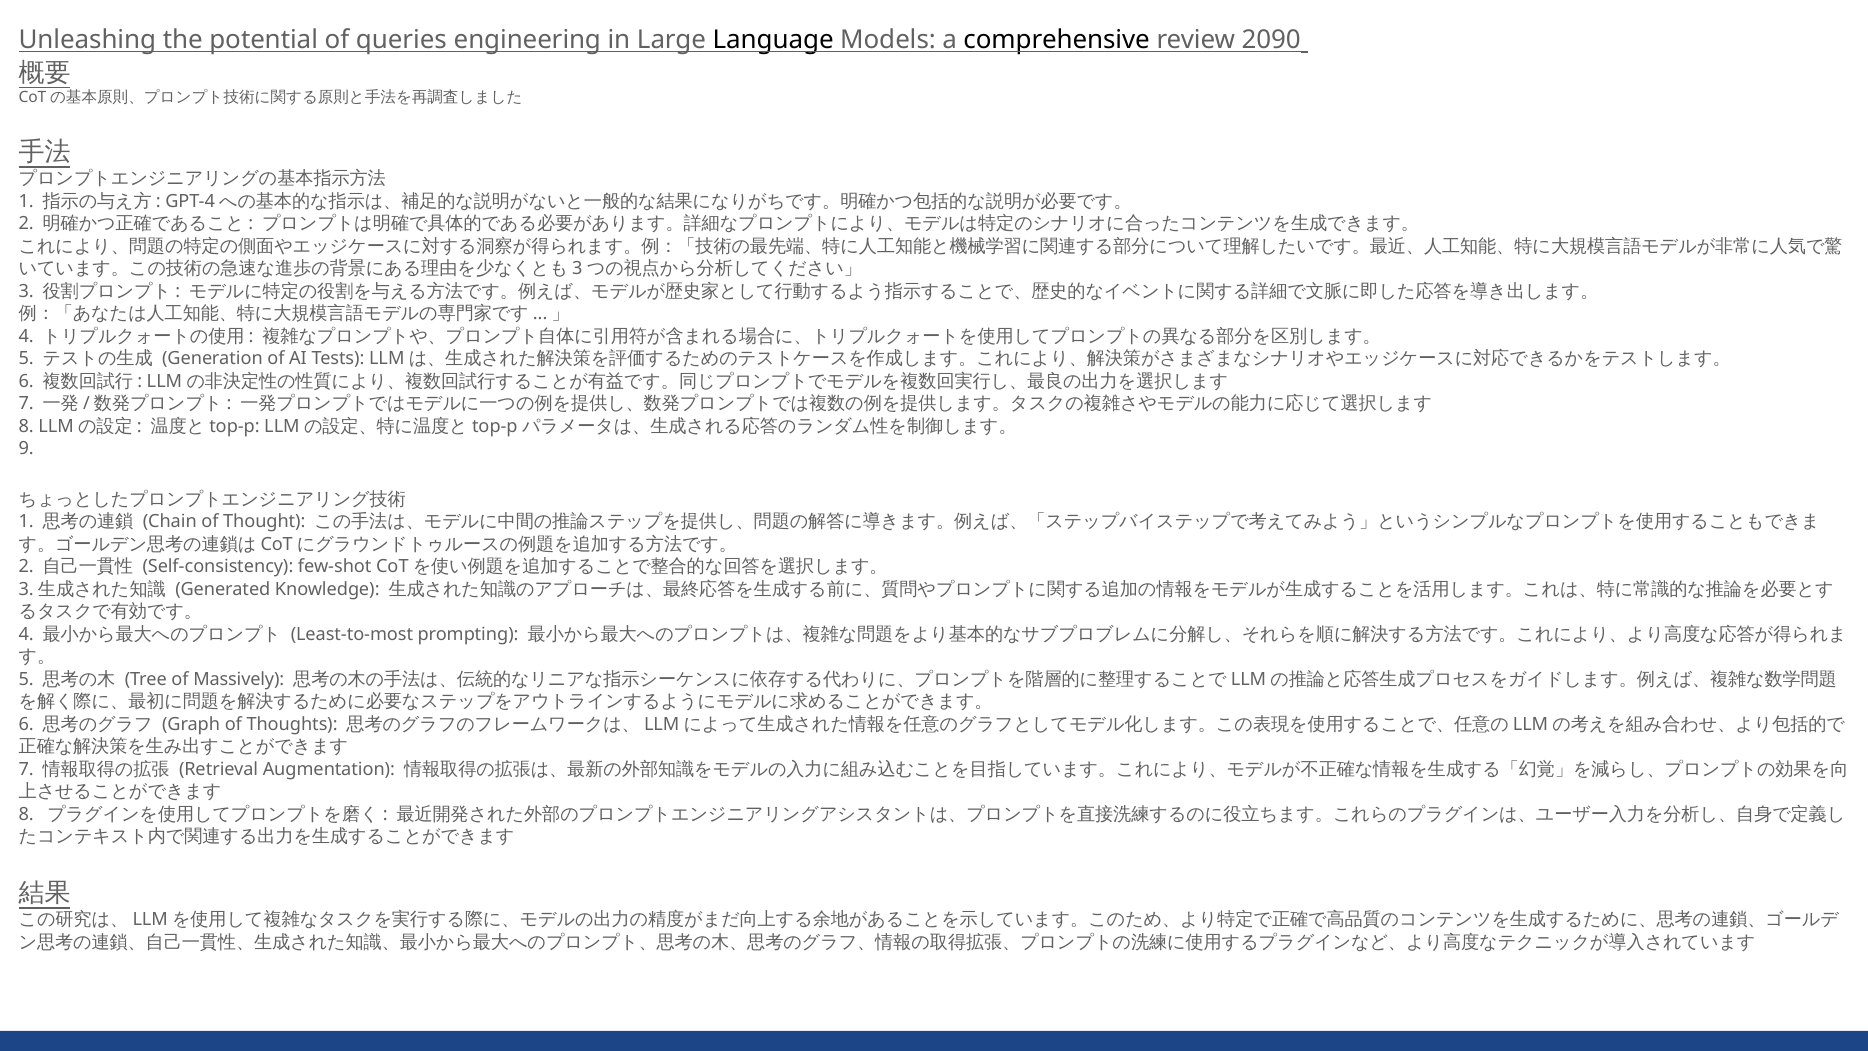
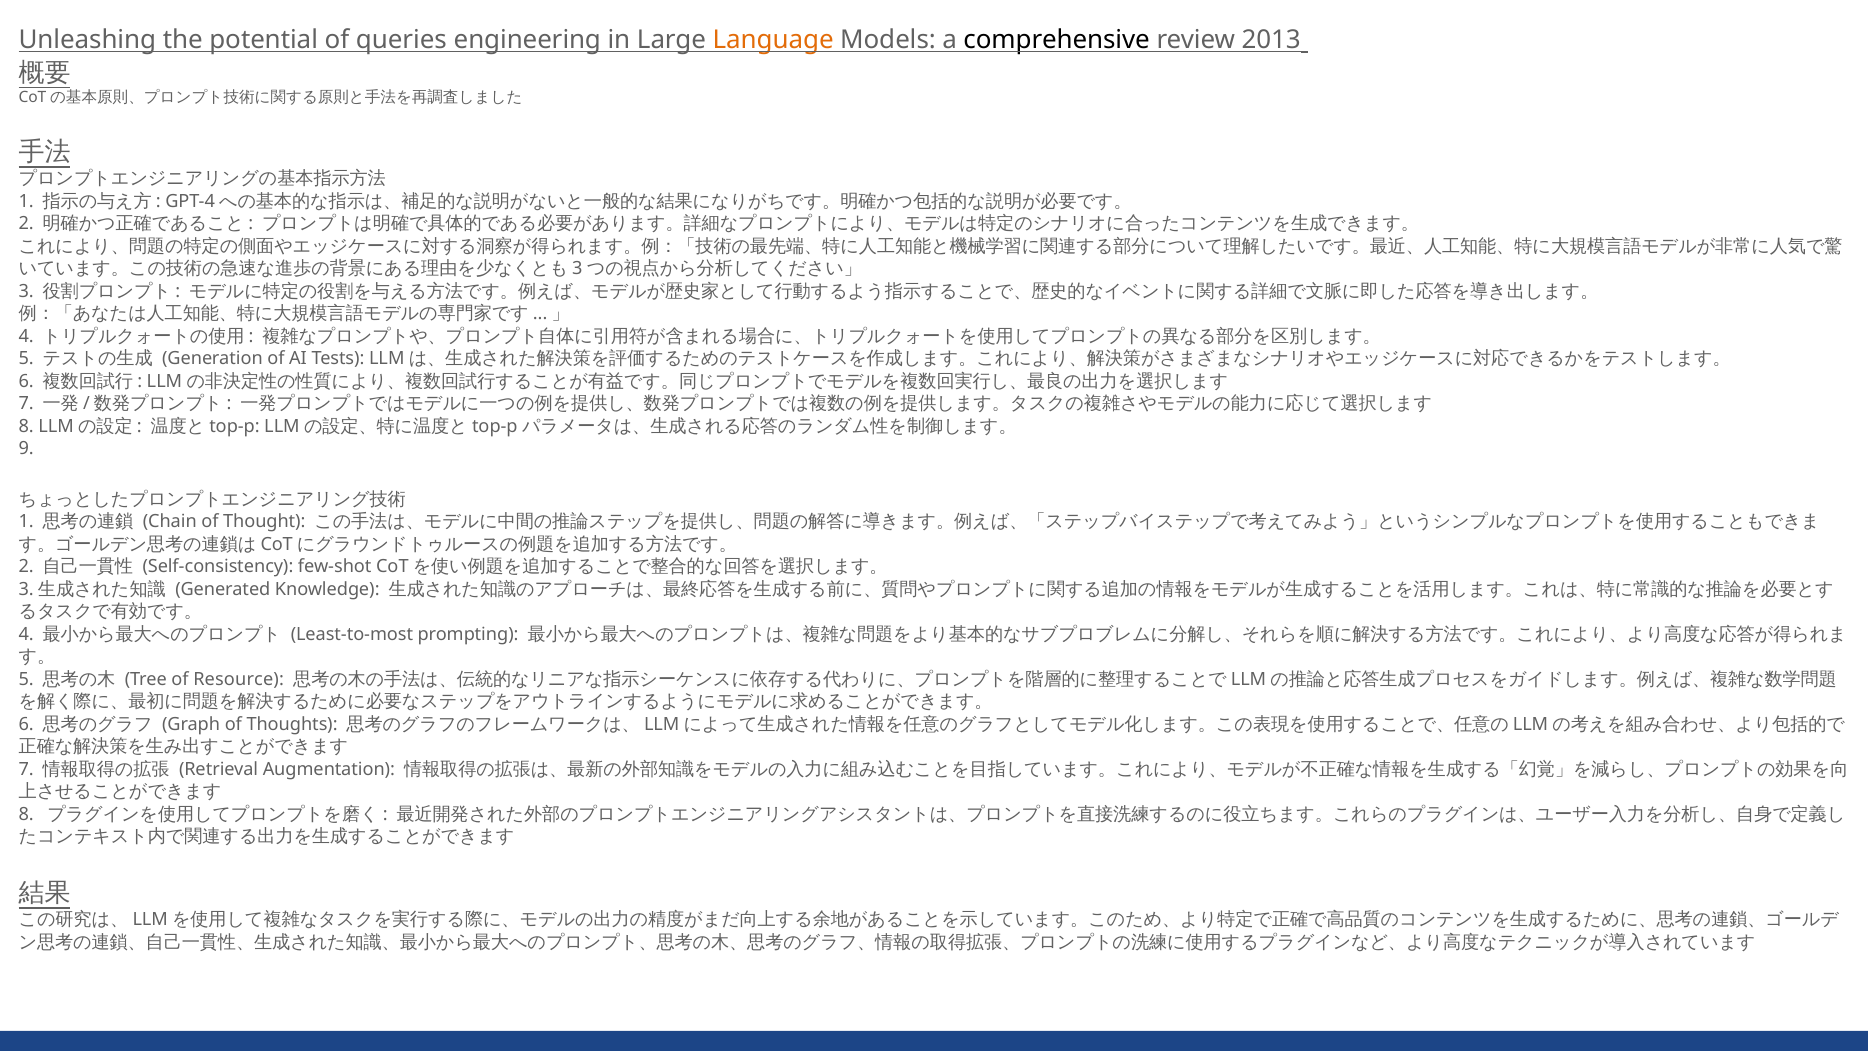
Language colour: black -> orange (773, 40)
2090: 2090 -> 2013 (1271, 40)
Massively: Massively -> Resource (239, 679)
